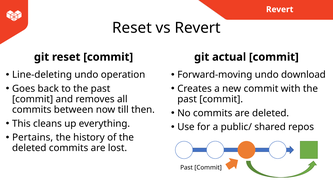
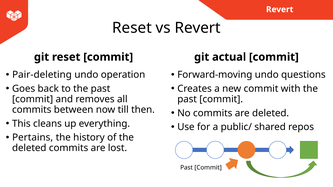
Line-deleting: Line-deleting -> Pair-deleting (42, 75)
download: download -> questions (303, 75)
